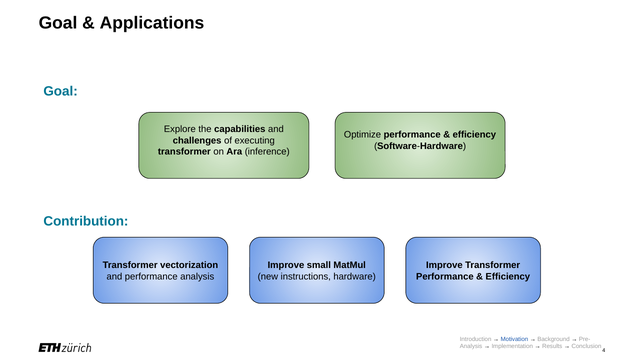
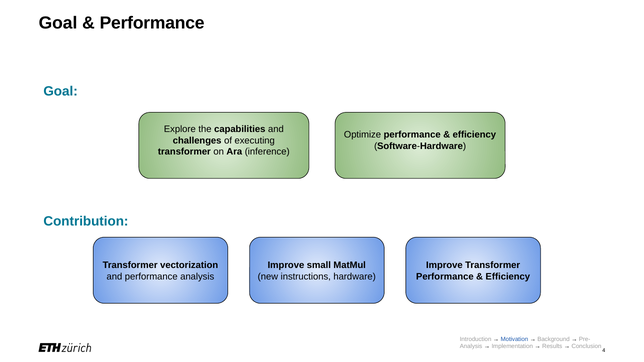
Applications: Applications -> Performance (152, 23)
